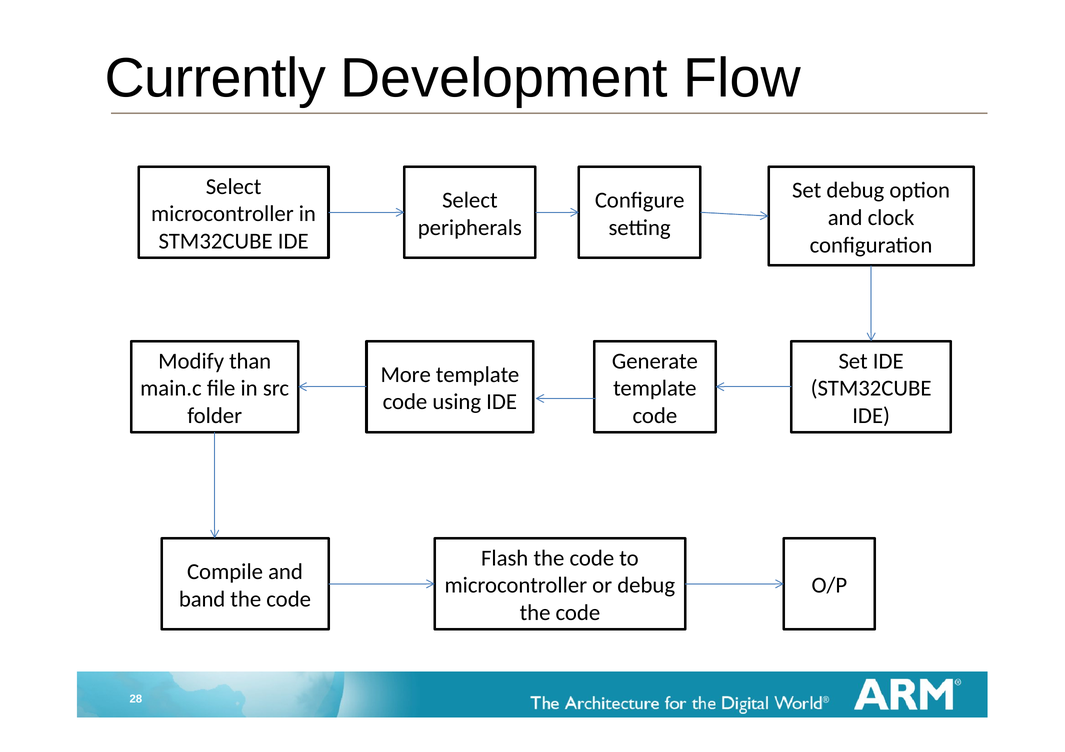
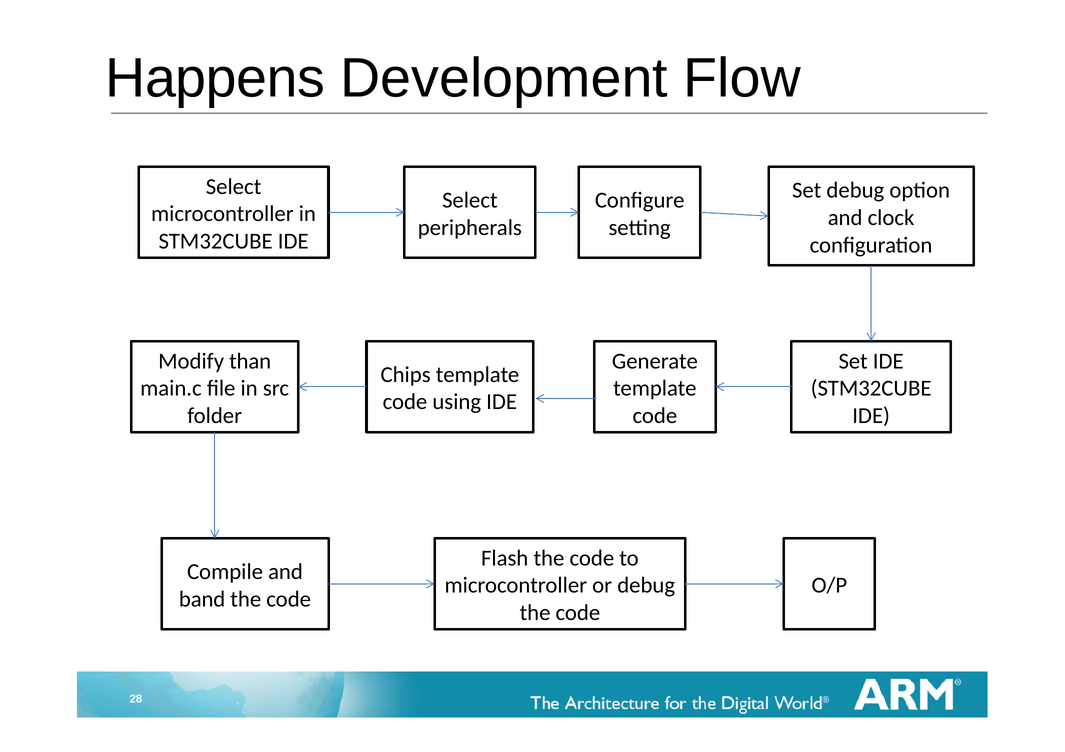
Currently: Currently -> Happens (215, 79)
More: More -> Chips (406, 375)
